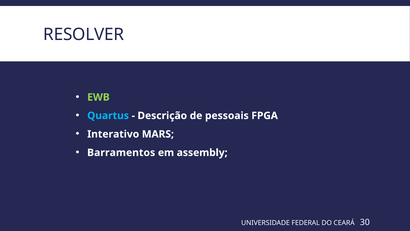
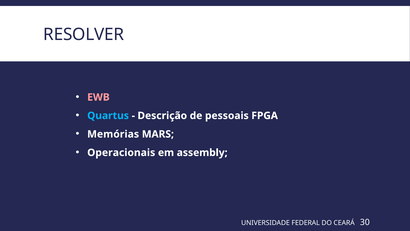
EWB colour: light green -> pink (98, 97)
Interativo: Interativo -> Memórias (113, 134)
Barramentos: Barramentos -> Operacionais (121, 152)
